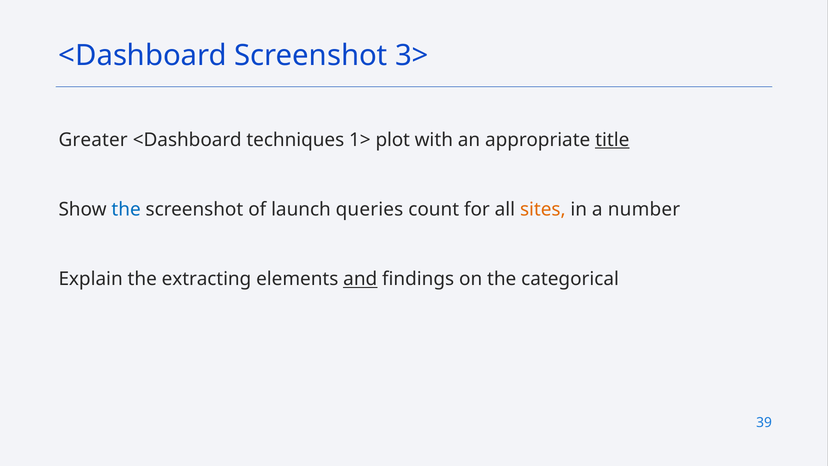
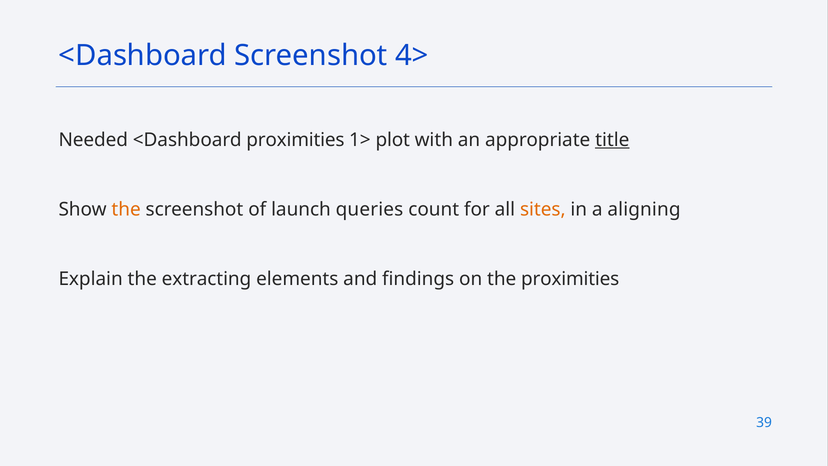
3>: 3> -> 4> (412, 55)
Greater: Greater -> Needed (93, 140)
<Dashboard techniques: techniques -> proximities (295, 140)
the colour: blue -> orange (126, 209)
number: number -> aligning (644, 209)
and underline: present -> none (360, 279)
the categorical: categorical -> proximities (570, 279)
